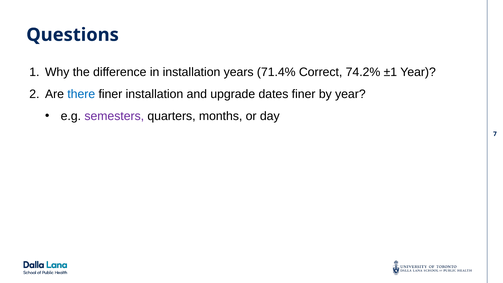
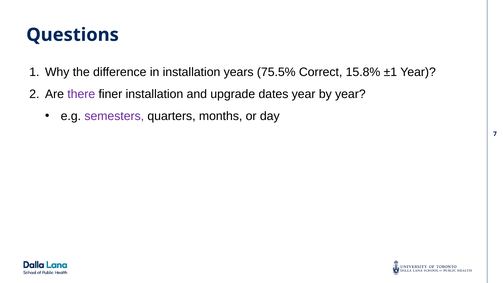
71.4%: 71.4% -> 75.5% (276, 72)
74.2%: 74.2% -> 15.8% (363, 72)
there colour: blue -> purple (81, 94)
dates finer: finer -> year (304, 94)
